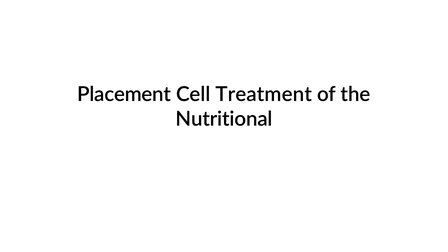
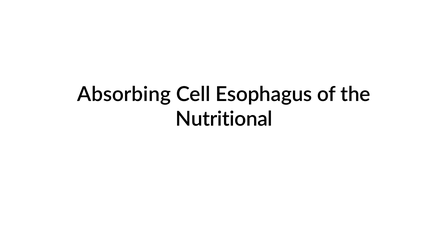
Placement: Placement -> Absorbing (124, 94)
Treatment: Treatment -> Esophagus (264, 94)
